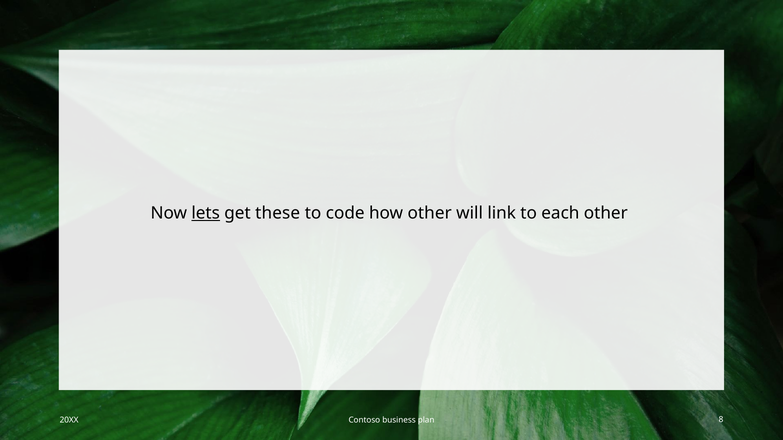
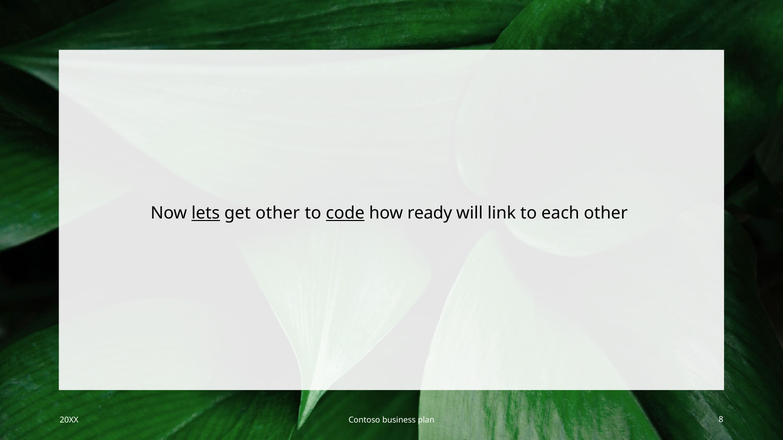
get these: these -> other (278, 213)
code underline: none -> present (345, 213)
how other: other -> ready (430, 213)
